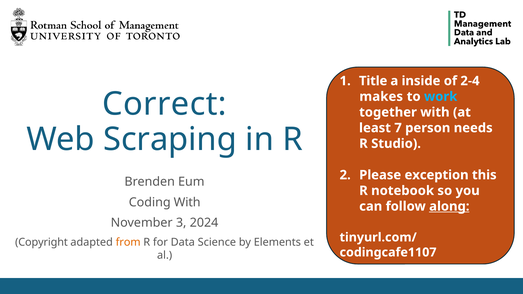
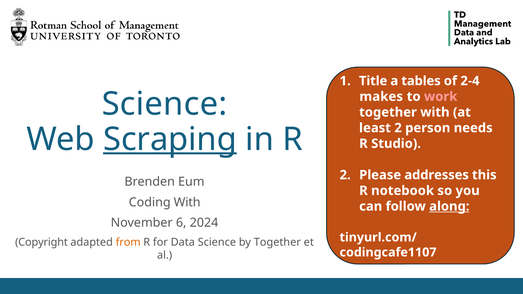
inside: inside -> tables (421, 81)
work colour: light blue -> pink (441, 97)
Correct: Correct -> Science (164, 104)
least 7: 7 -> 2 (398, 128)
Scraping underline: none -> present (170, 139)
exception: exception -> addresses (437, 175)
3: 3 -> 6 (181, 223)
by Elements: Elements -> Together (277, 242)
